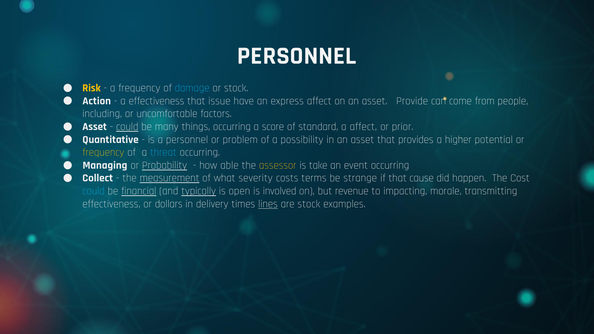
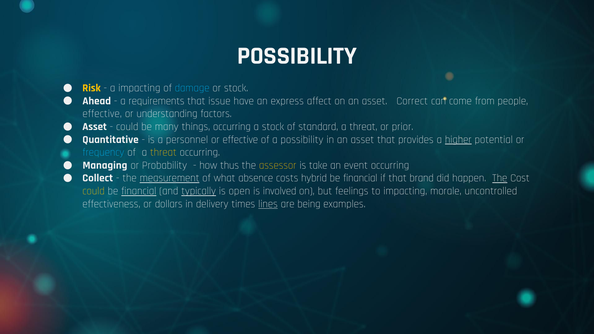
PERSONNEL: PERSONNEL -> POSSIBILITY (297, 56)
a frequency: frequency -> impacting (139, 88)
Action: Action -> Ahead (97, 101)
a effectiveness: effectiveness -> requirements (157, 101)
Provide: Provide -> Correct (412, 101)
including: including -> effective (102, 114)
uncomfortable: uncomfortable -> understanding (167, 114)
could underline: present -> none (127, 127)
a score: score -> stock (273, 127)
affect: affect -> threat (363, 127)
or problem: problem -> effective (240, 140)
higher underline: none -> present (458, 140)
frequency colour: yellow -> light blue (103, 152)
threat colour: light blue -> yellow (163, 152)
Probability underline: present -> none (165, 165)
able: able -> thus (230, 165)
severity: severity -> absence (256, 178)
terms: terms -> hybrid (314, 178)
strange: strange -> financial (360, 178)
cause: cause -> brand (422, 178)
The underline: none -> present (500, 178)
could colour: light blue -> yellow (94, 191)
revenue: revenue -> feelings (352, 191)
transmitting: transmitting -> uncontrolled (491, 191)
are stock: stock -> being (309, 204)
